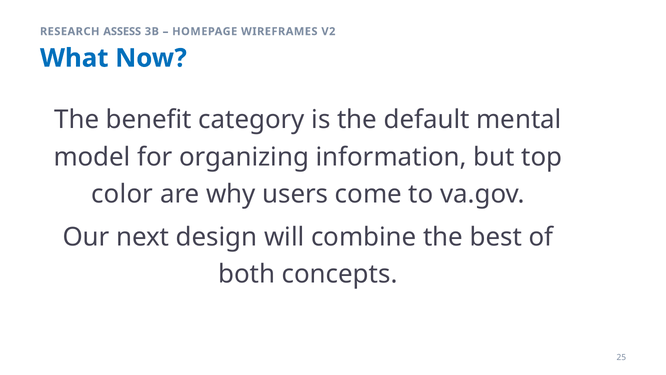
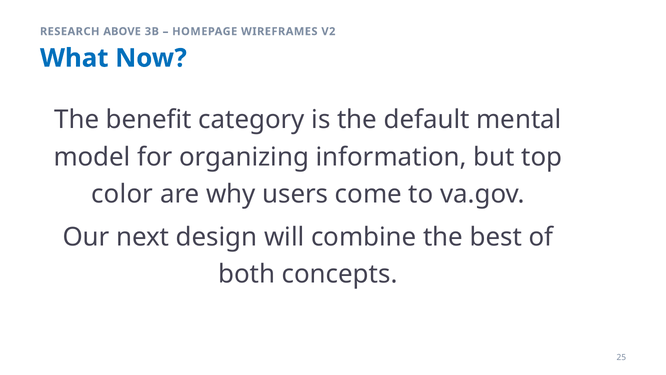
ASSESS: ASSESS -> ABOVE (122, 31)
